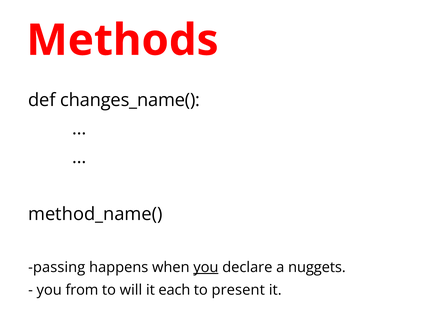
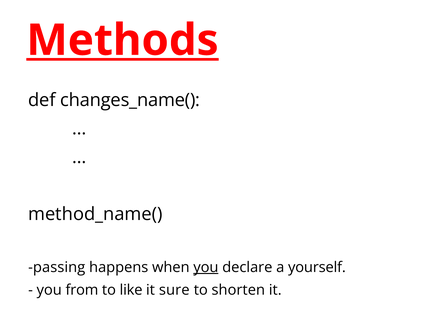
Methods underline: none -> present (122, 40)
nuggets: nuggets -> yourself (317, 267)
will: will -> like (131, 290)
each: each -> sure (174, 290)
present: present -> shorten (238, 290)
